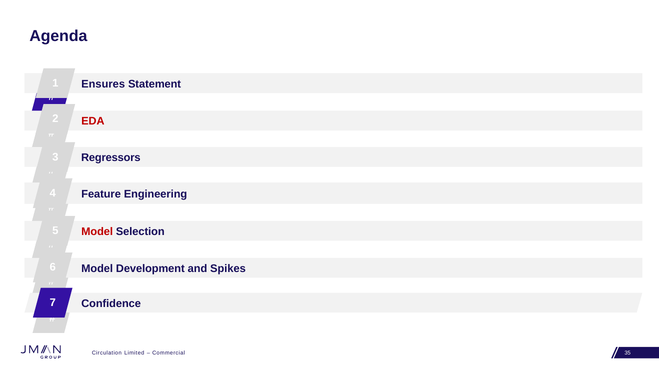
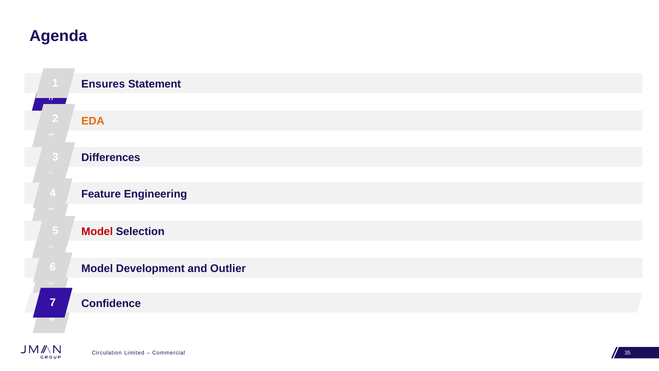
EDA colour: red -> orange (93, 121)
Regressors: Regressors -> Differences (111, 158)
Spikes: Spikes -> Outlier (228, 268)
